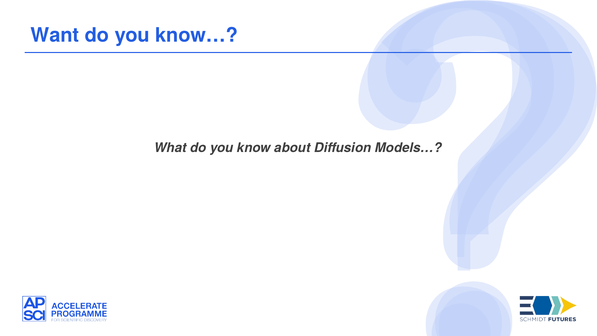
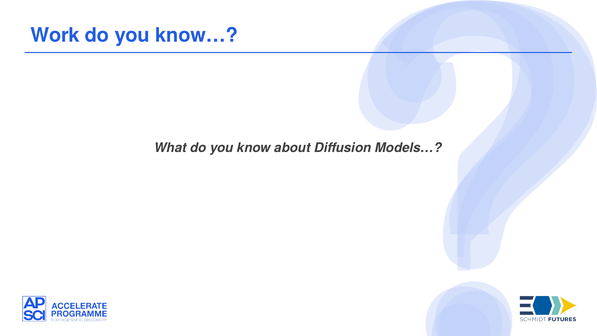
Want: Want -> Work (55, 35)
